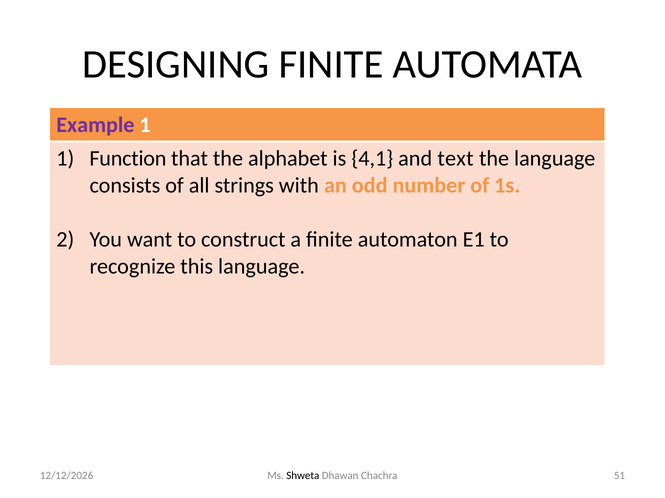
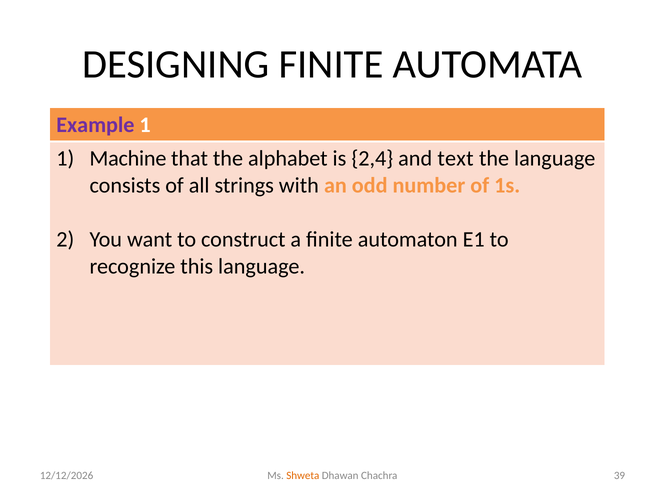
Function: Function -> Machine (128, 159)
4,1: 4,1 -> 2,4 (372, 159)
Shweta colour: black -> orange (303, 476)
51: 51 -> 39 (619, 476)
